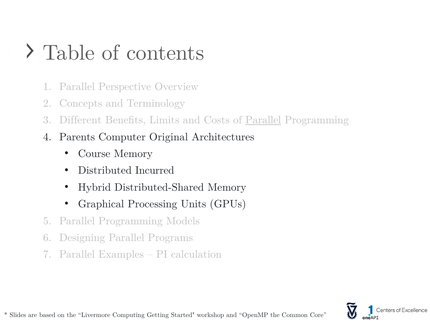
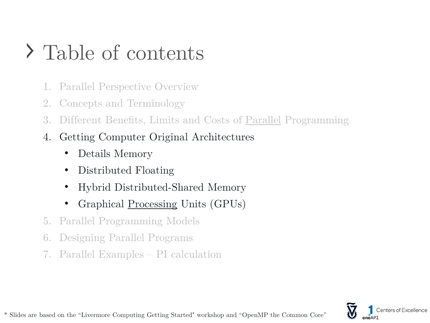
Parents: Parents -> Getting (77, 137)
Course: Course -> Details (94, 153)
Incurred: Incurred -> Floating (155, 170)
Processing underline: none -> present (152, 204)
